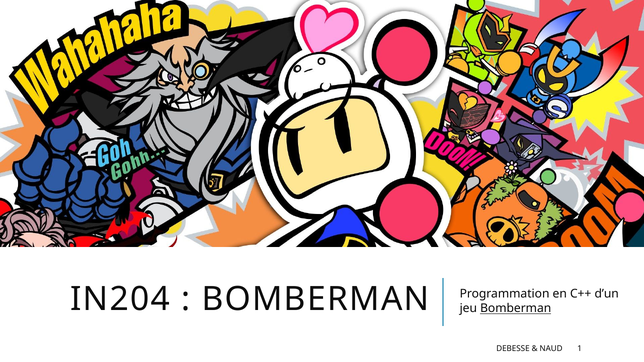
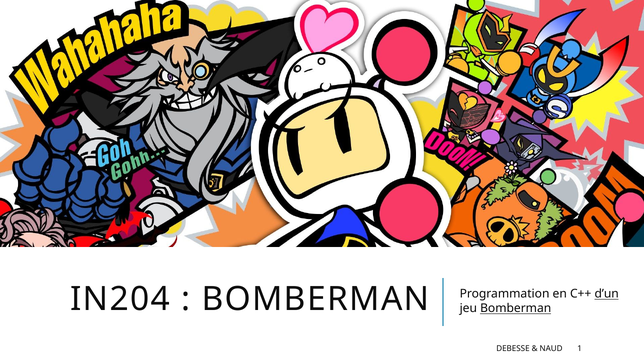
d’un underline: none -> present (607, 294)
